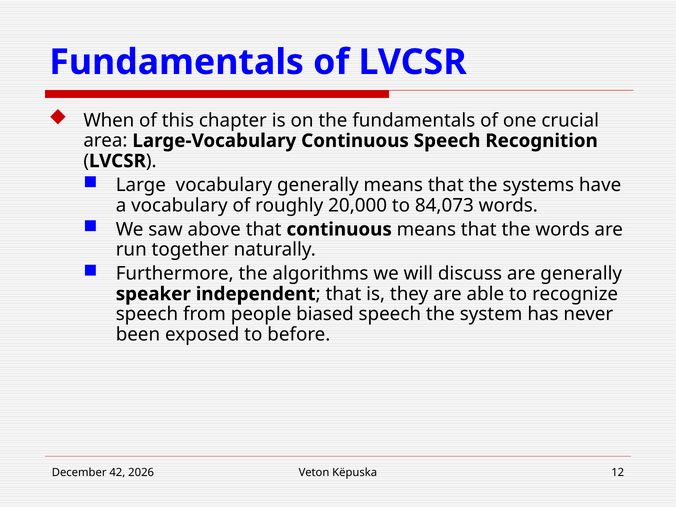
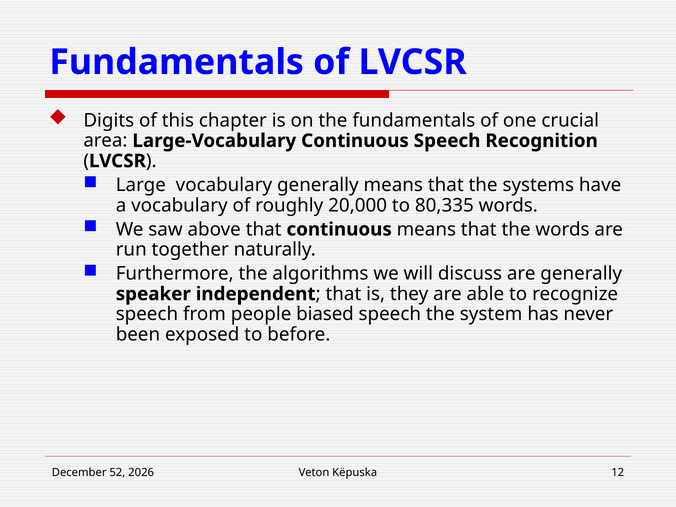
When: When -> Digits (109, 120)
84,073: 84,073 -> 80,335 (444, 205)
42: 42 -> 52 (117, 473)
